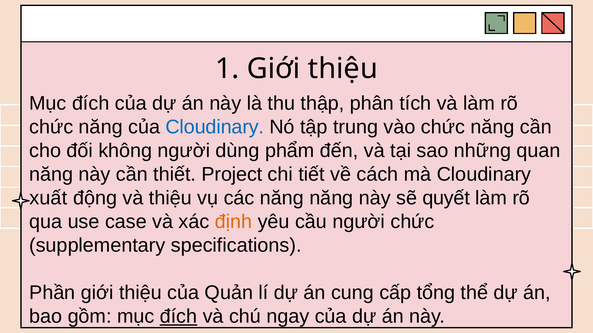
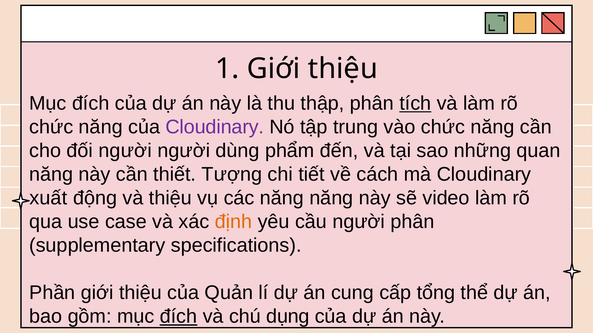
tích underline: none -> present (415, 104)
Cloudinary colour: blue -> purple (215, 127)
đối không: không -> người (125, 151)
Project: Project -> Tượng (232, 175)
quyết: quyết -> video (446, 198)
người chức: chức -> phân (412, 222)
ngay: ngay -> dụng (288, 317)
